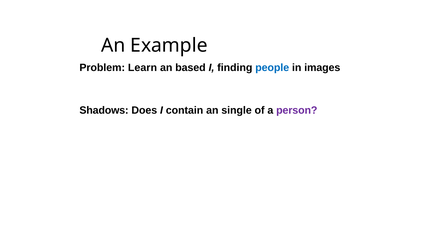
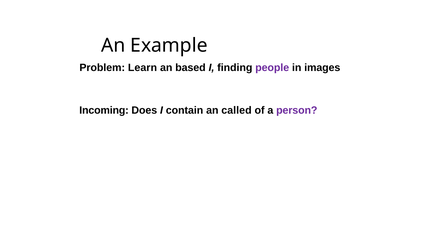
people colour: blue -> purple (272, 68)
Shadows: Shadows -> Incoming (104, 110)
single: single -> called (236, 110)
